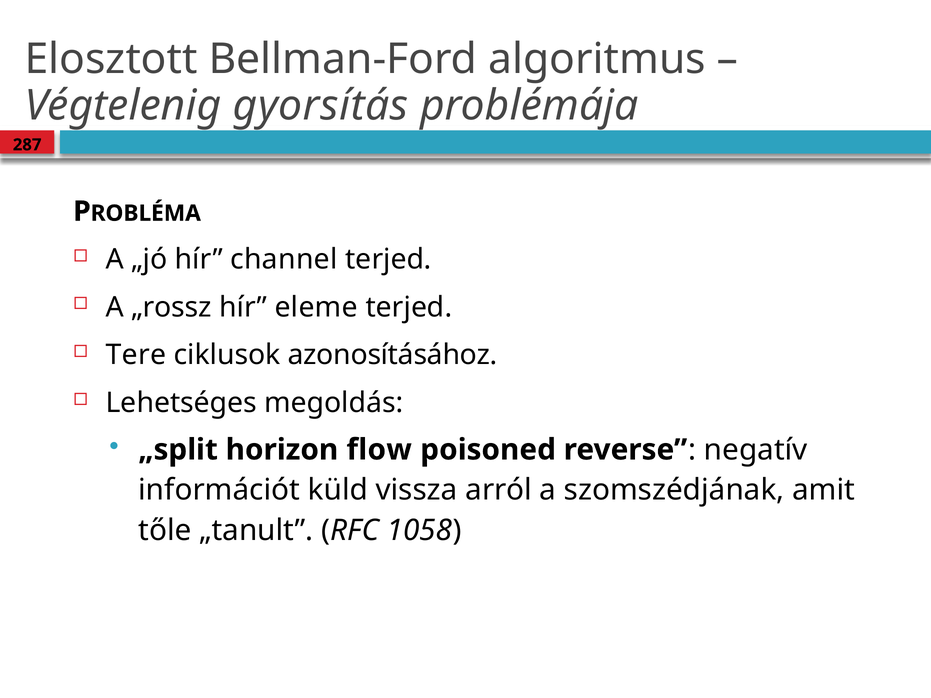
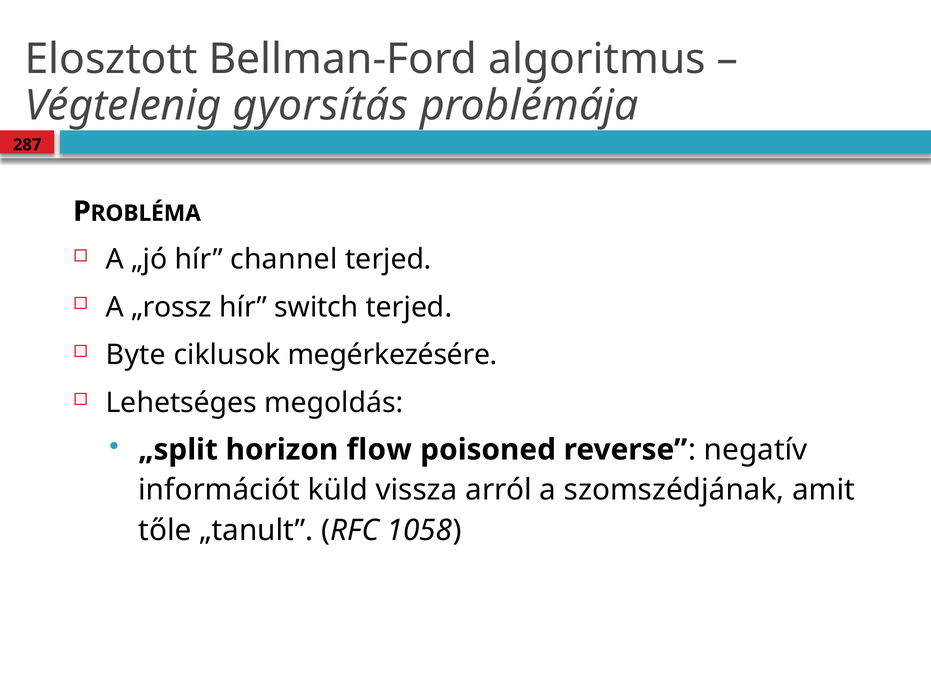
eleme: eleme -> switch (316, 307)
Tere: Tere -> Byte (136, 355)
azonosításához: azonosításához -> megérkezésére (393, 355)
